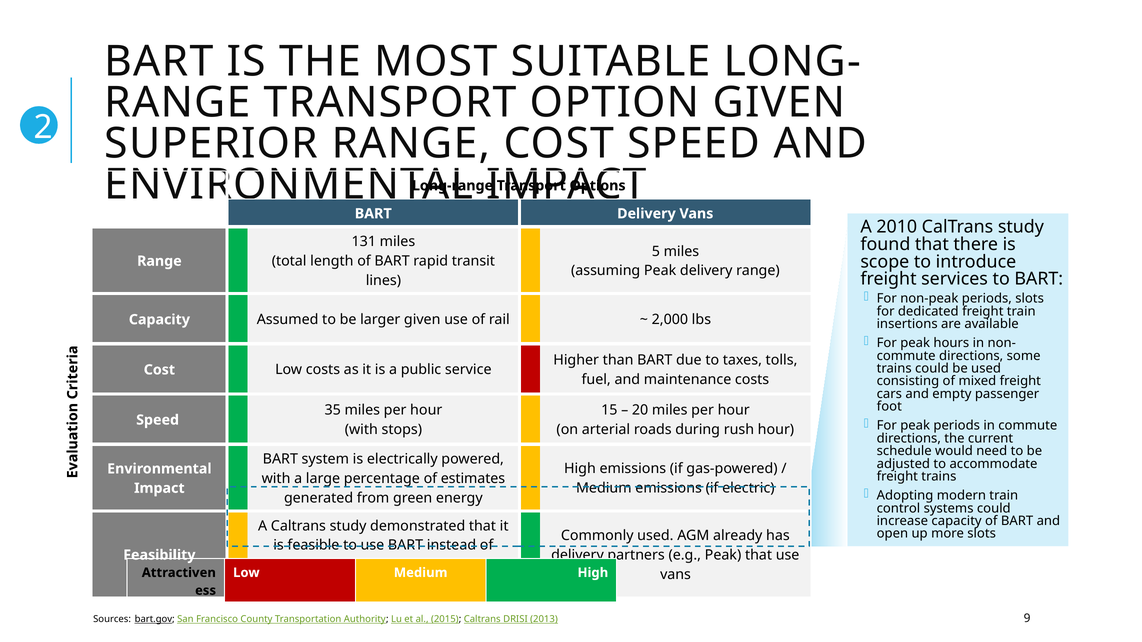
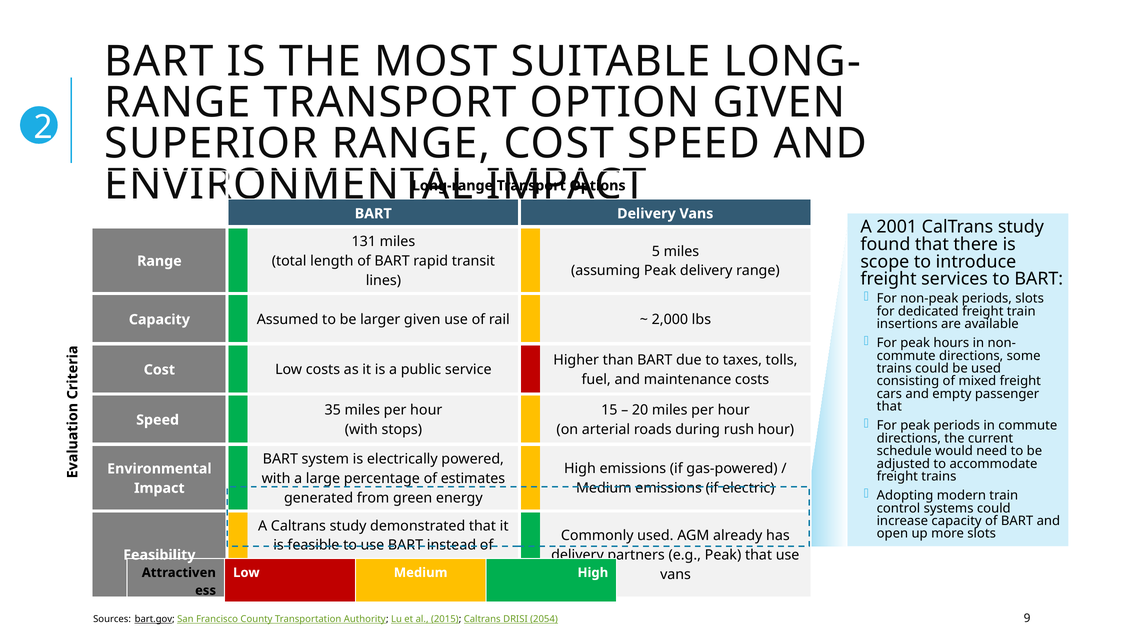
2010: 2010 -> 2001 (897, 227)
foot: foot -> that (889, 407)
2013: 2013 -> 2054 (544, 619)
